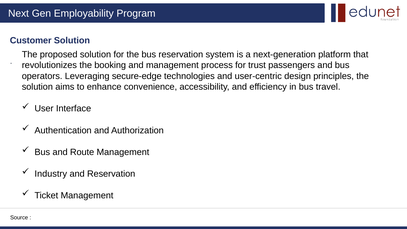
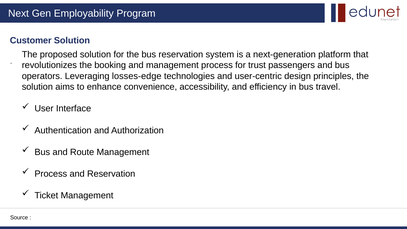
secure-edge: secure-edge -> losses-edge (137, 76)
Industry: Industry -> Process (51, 174)
